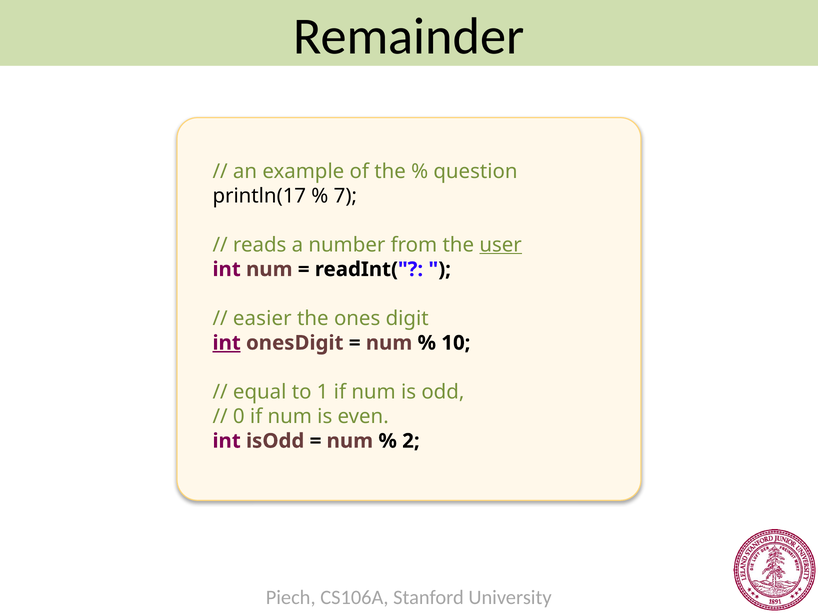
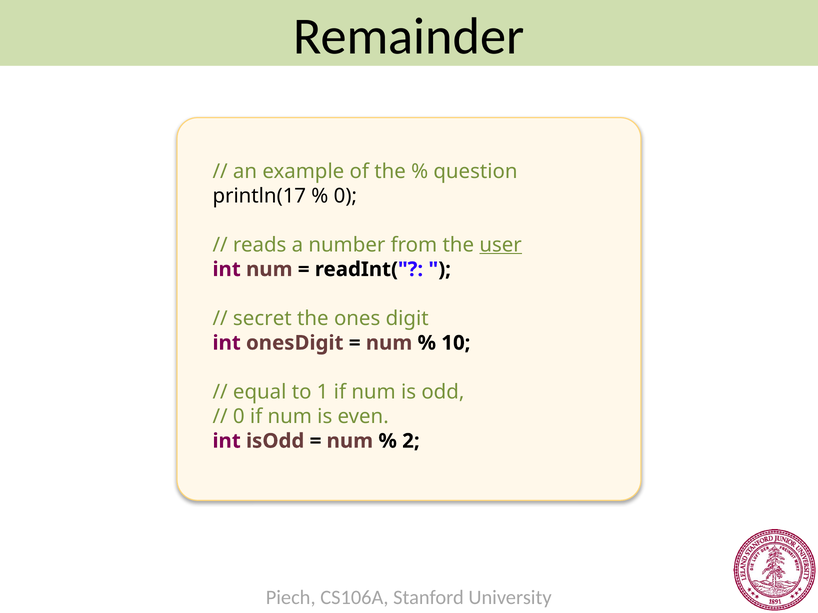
7: 7 -> 0 (345, 196)
easier: easier -> secret (262, 319)
int underline: present -> none (227, 343)
